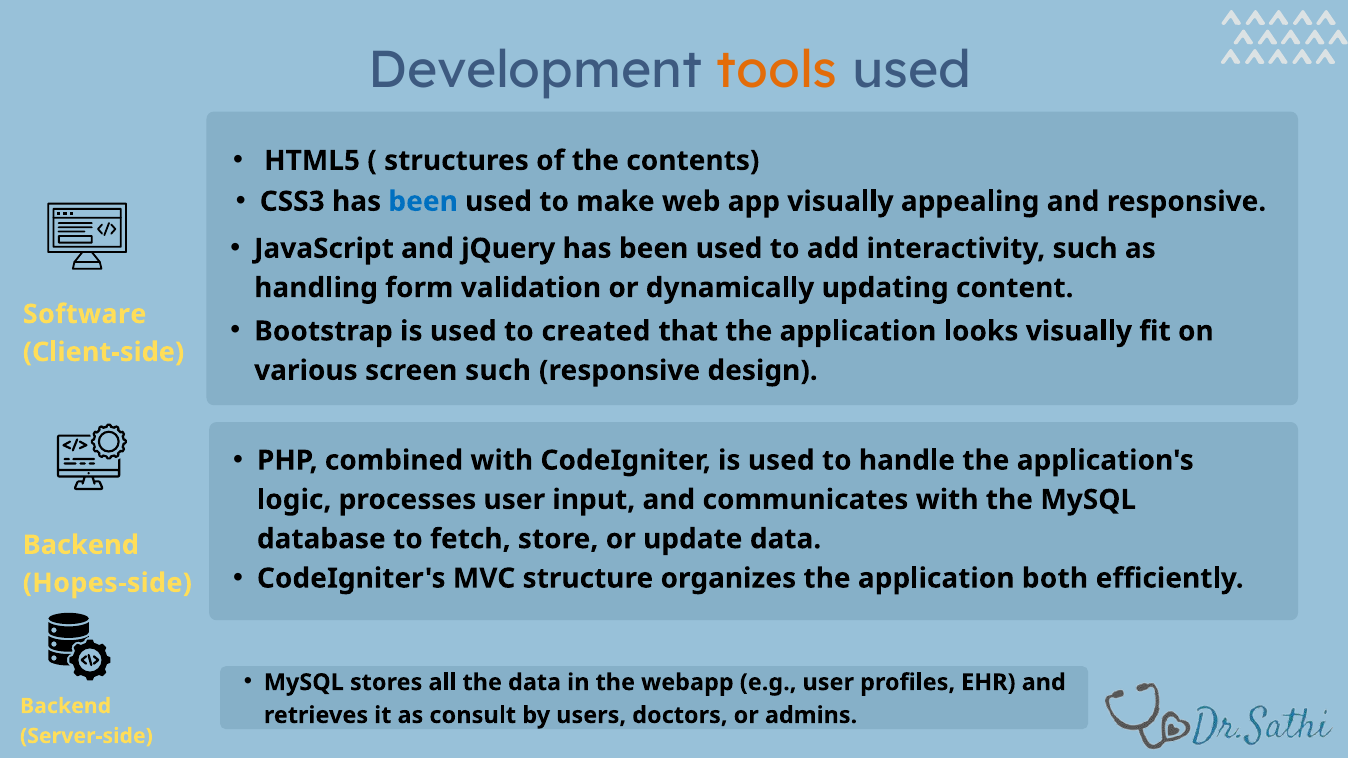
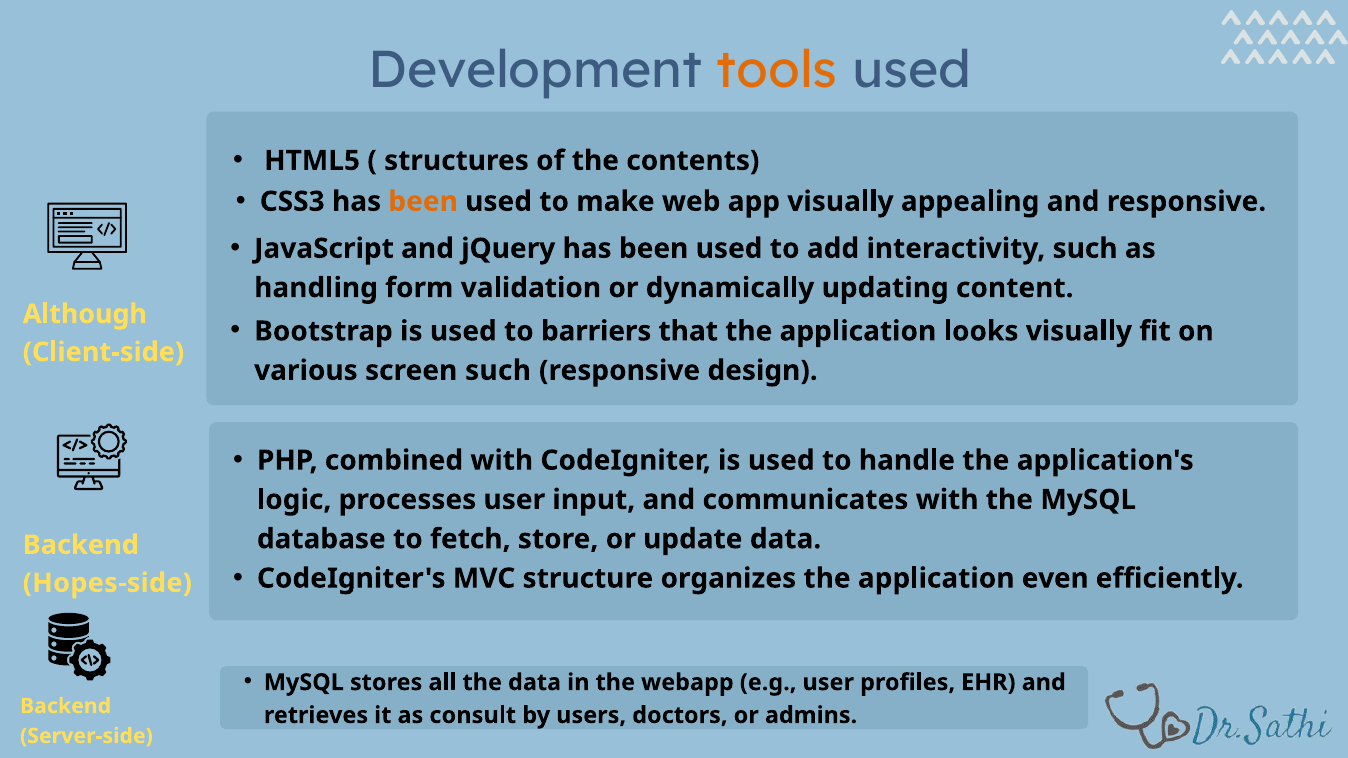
been colour: blue -> orange (423, 202)
Software: Software -> Although (85, 314)
created: created -> barriers (596, 331)
both: both -> even (1055, 579)
